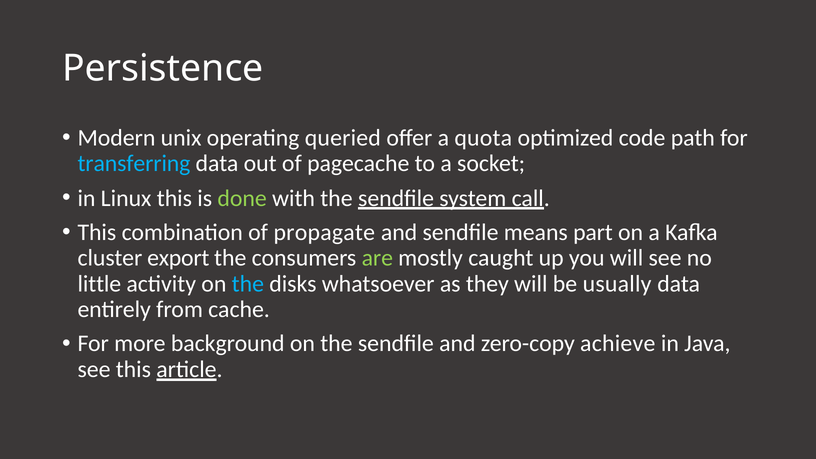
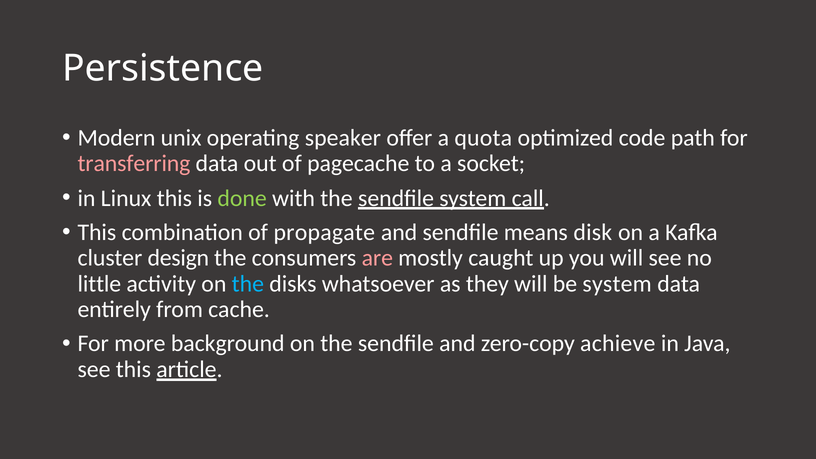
queried: queried -> speaker (343, 138)
transferring colour: light blue -> pink (134, 164)
part: part -> disk (593, 232)
export: export -> design (178, 258)
are colour: light green -> pink (377, 258)
be usually: usually -> system (617, 284)
